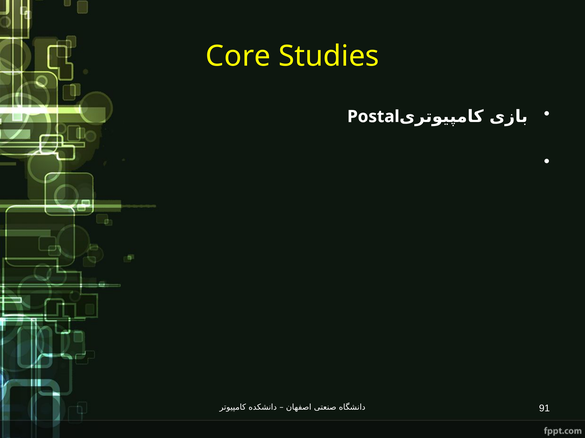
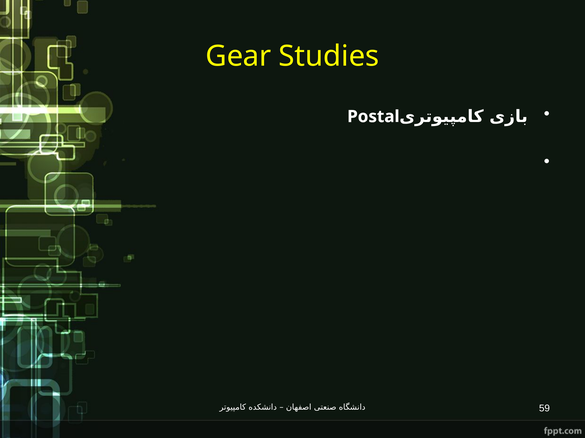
Core: Core -> Gear (238, 56)
91: 91 -> 59 (544, 409)
